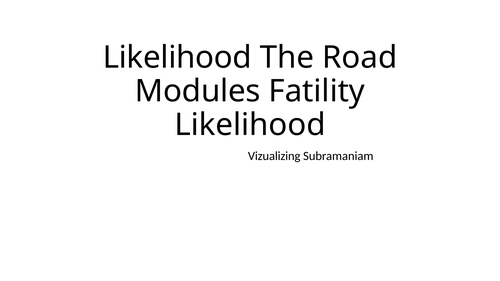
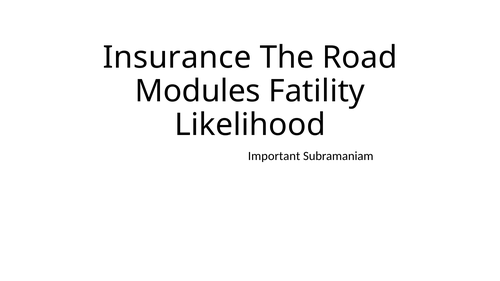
Likelihood: Likelihood -> Insurance (177, 57)
Vizualizing: Vizualizing -> Important (274, 156)
